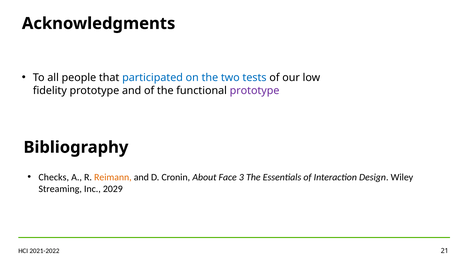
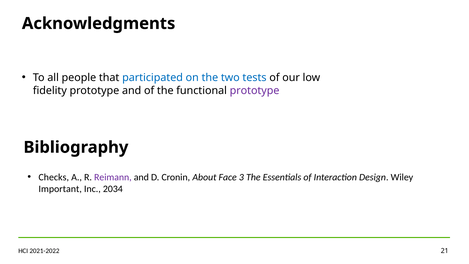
Reimann colour: orange -> purple (113, 177)
Streaming: Streaming -> Important (60, 189)
2029: 2029 -> 2034 (113, 189)
